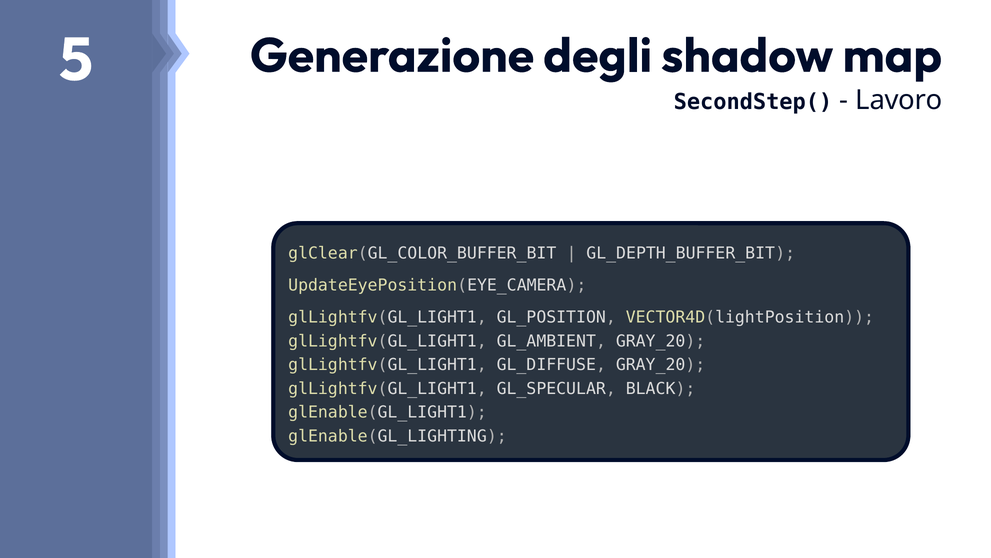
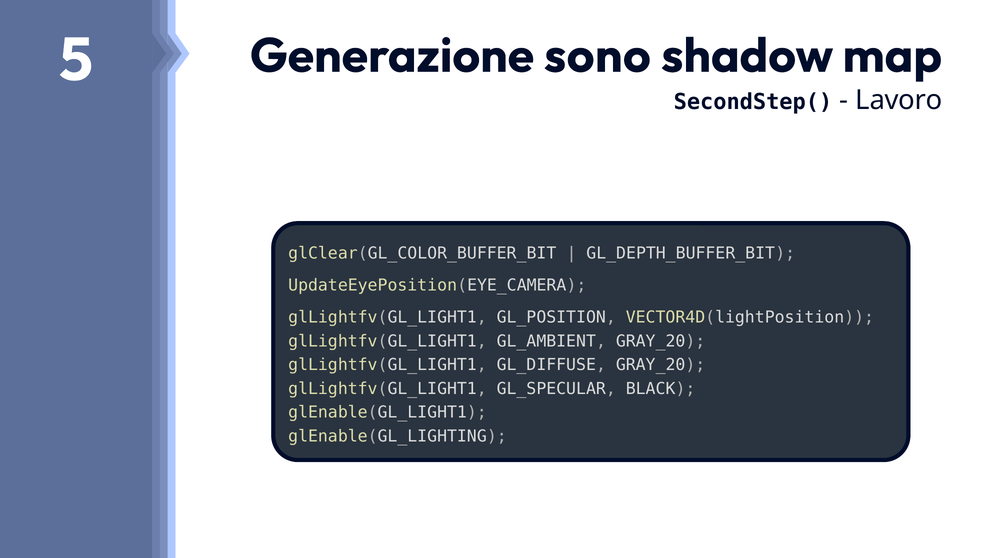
degli: degli -> sono (597, 56)
